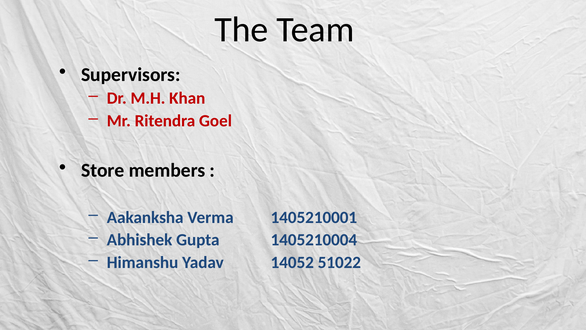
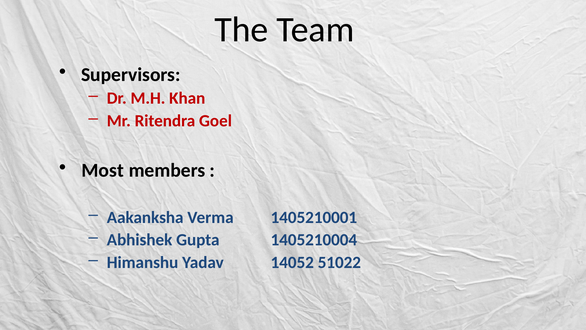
Store: Store -> Most (103, 170)
